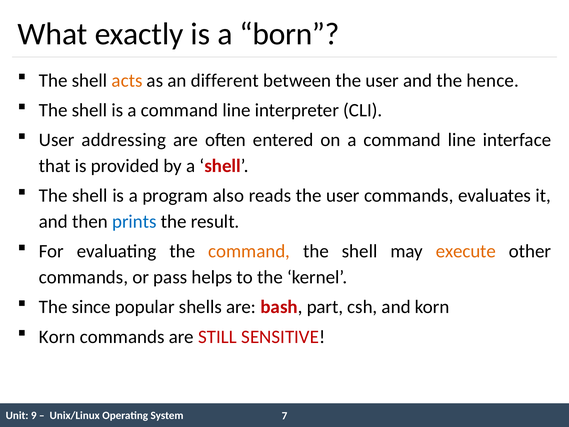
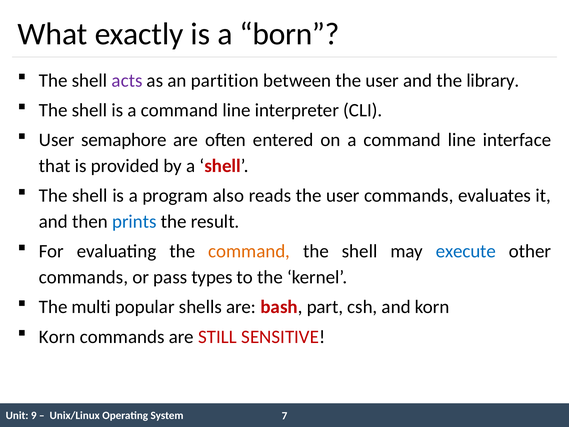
acts colour: orange -> purple (127, 80)
different: different -> partition (225, 80)
hence: hence -> library (493, 80)
addressing: addressing -> semaphore (124, 140)
execute colour: orange -> blue (466, 251)
helps: helps -> types (212, 277)
since: since -> multi (91, 307)
